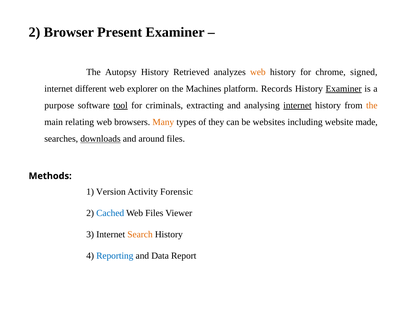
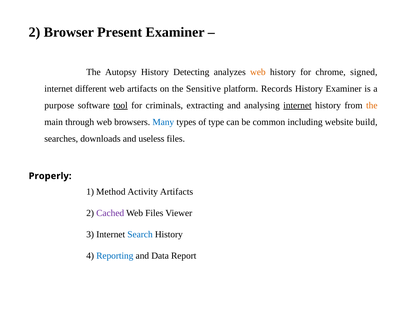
Retrieved: Retrieved -> Detecting (191, 72)
web explorer: explorer -> artifacts (142, 89)
Machines: Machines -> Sensitive (203, 89)
Examiner underline: present -> none (344, 89)
relating: relating -> through (80, 122)
Many colour: orange -> blue (163, 122)
they: they -> type (216, 122)
websites: websites -> common (269, 122)
made: made -> build (367, 122)
downloads underline: present -> none (100, 139)
around: around -> useless (151, 139)
Methods: Methods -> Properly (50, 176)
Version: Version -> Method (111, 192)
Activity Forensic: Forensic -> Artifacts (177, 192)
Cached colour: blue -> purple (110, 213)
Search colour: orange -> blue (140, 235)
